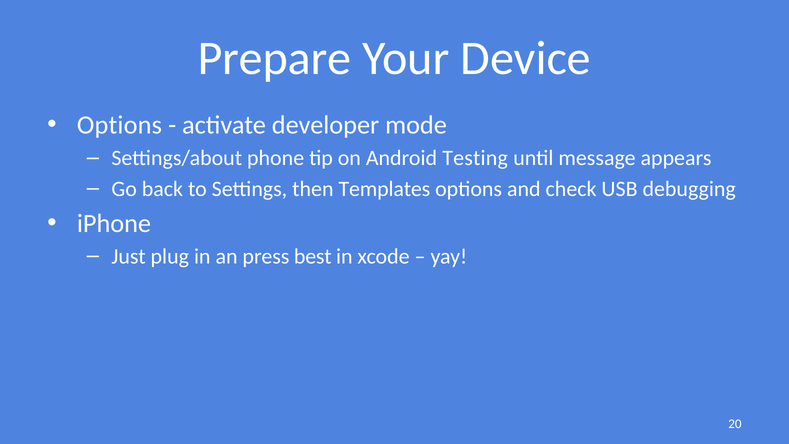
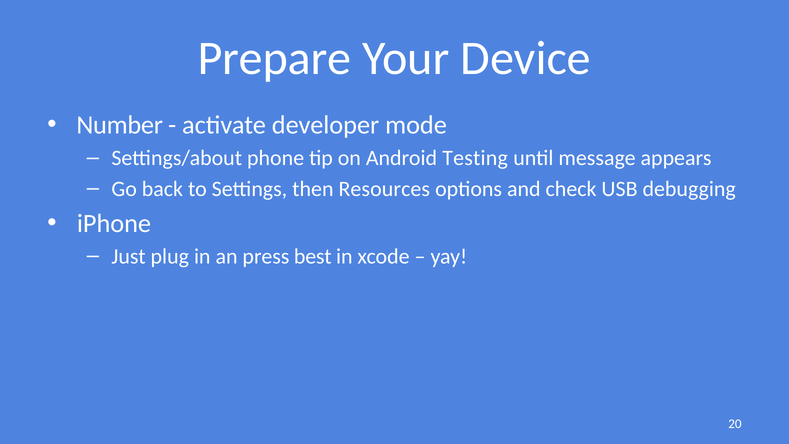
Options: Options -> Number (120, 125)
Templates: Templates -> Resources (384, 189)
